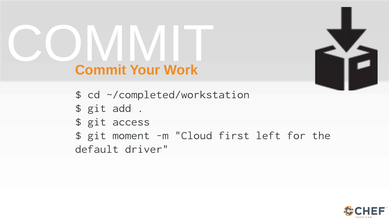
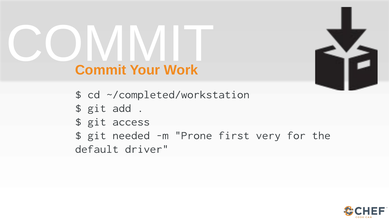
moment: moment -> needed (131, 135)
Cloud: Cloud -> Prone (193, 135)
left: left -> very (268, 135)
